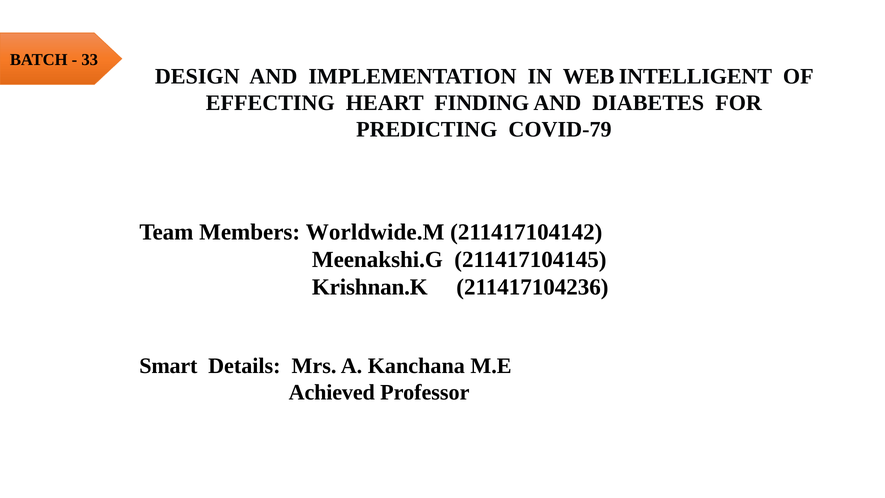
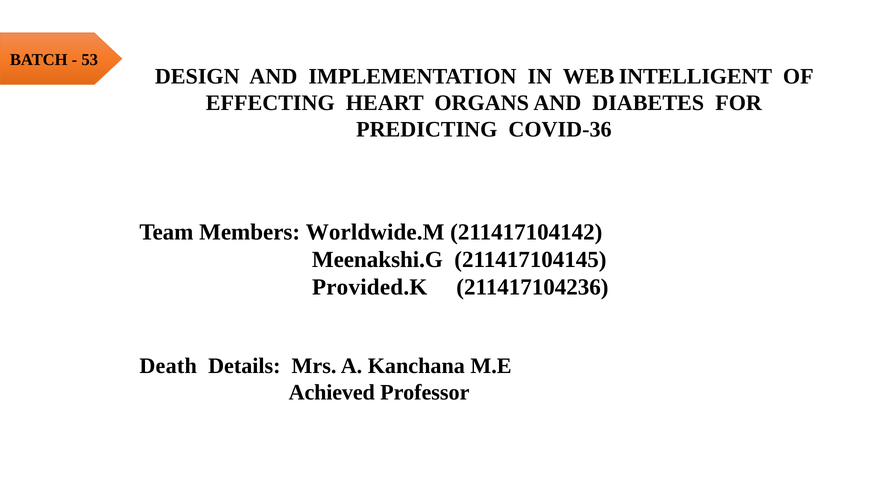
33: 33 -> 53 (90, 60)
FINDING: FINDING -> ORGANS (482, 103)
COVID-79: COVID-79 -> COVID-36 (560, 130)
Krishnan.K: Krishnan.K -> Provided.K (370, 287)
Smart: Smart -> Death (168, 366)
